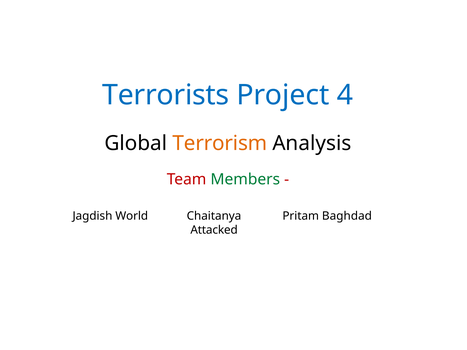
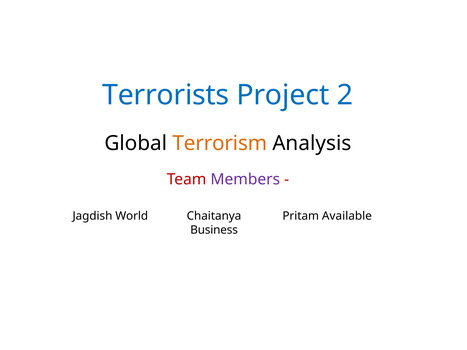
4: 4 -> 2 (345, 95)
Members colour: green -> purple (245, 180)
Baghdad: Baghdad -> Available (347, 216)
Attacked: Attacked -> Business (214, 230)
